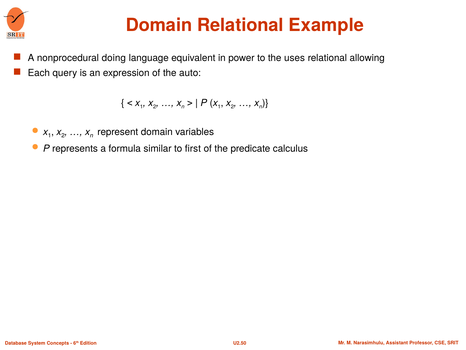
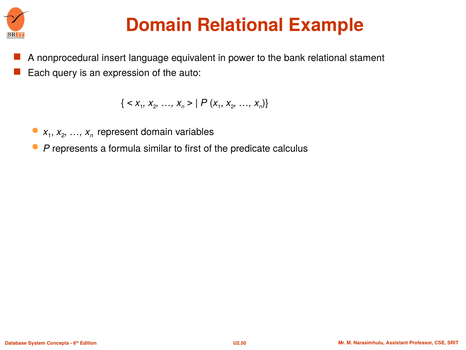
doing: doing -> insert (114, 58)
uses: uses -> bank (295, 58)
allowing: allowing -> stament (367, 58)
